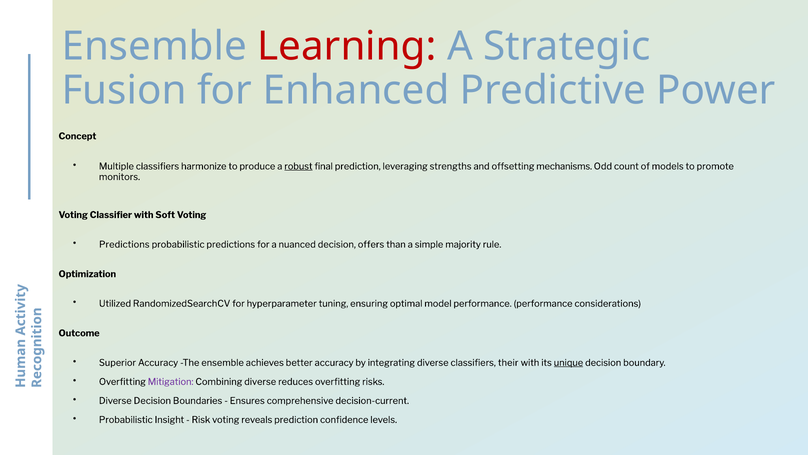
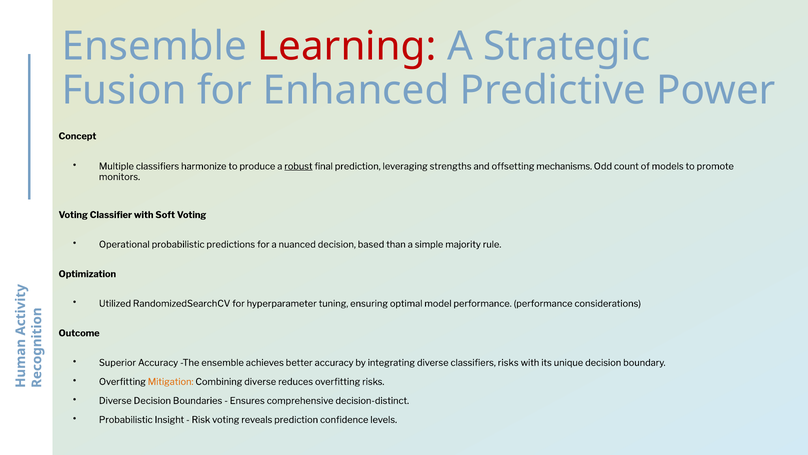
Predictions: Predictions -> Operational (124, 244)
offers: offers -> based (371, 244)
classifiers their: their -> risks (508, 362)
unique underline: present -> none (568, 362)
Mitigation colour: purple -> orange (171, 381)
decision-current: decision-current -> decision-distinct (372, 400)
